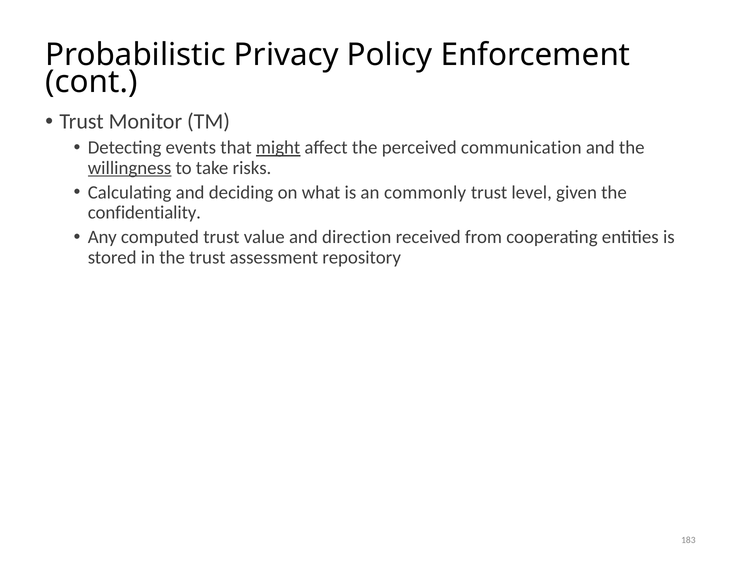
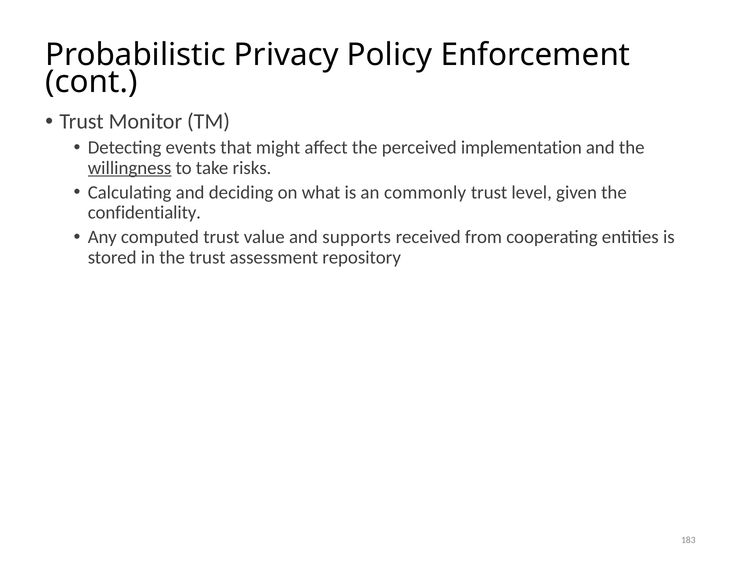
might underline: present -> none (278, 148)
communication: communication -> implementation (521, 148)
direction: direction -> supports (357, 237)
